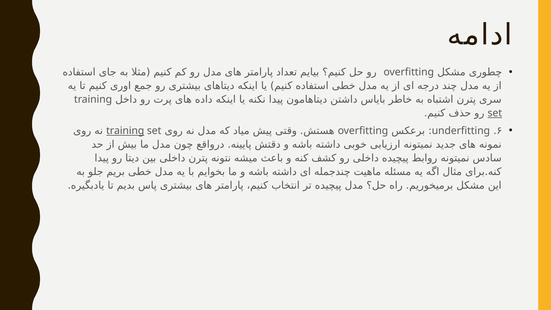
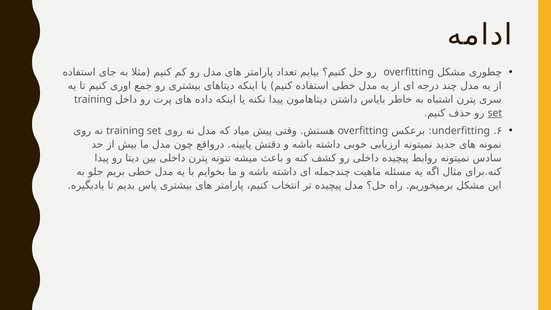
training underline: present -> none (125, 131)
